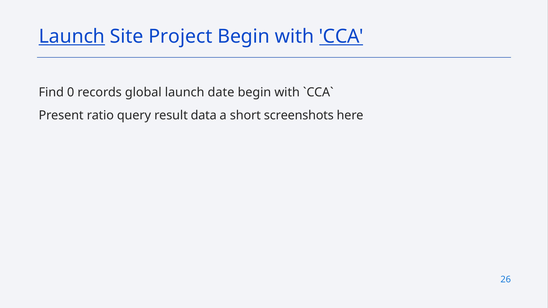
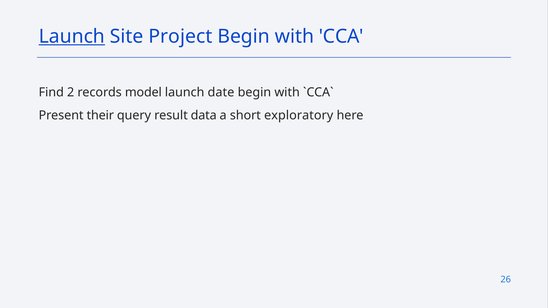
CCA underline: present -> none (341, 37)
0: 0 -> 2 (71, 92)
global: global -> model (143, 92)
ratio: ratio -> their (100, 116)
screenshots: screenshots -> exploratory (299, 116)
